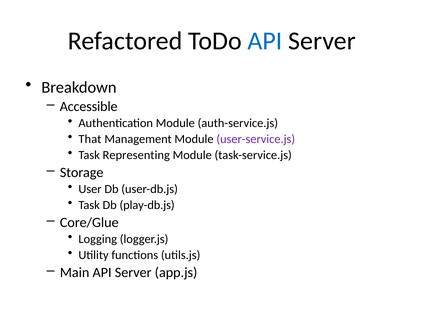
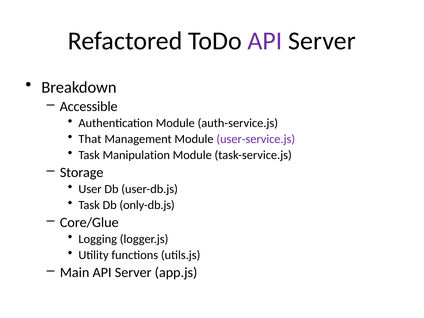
API colour: blue -> purple (265, 41)
Representing: Representing -> Manipulation (136, 155)
play-db.js: play-db.js -> only-db.js (147, 205)
